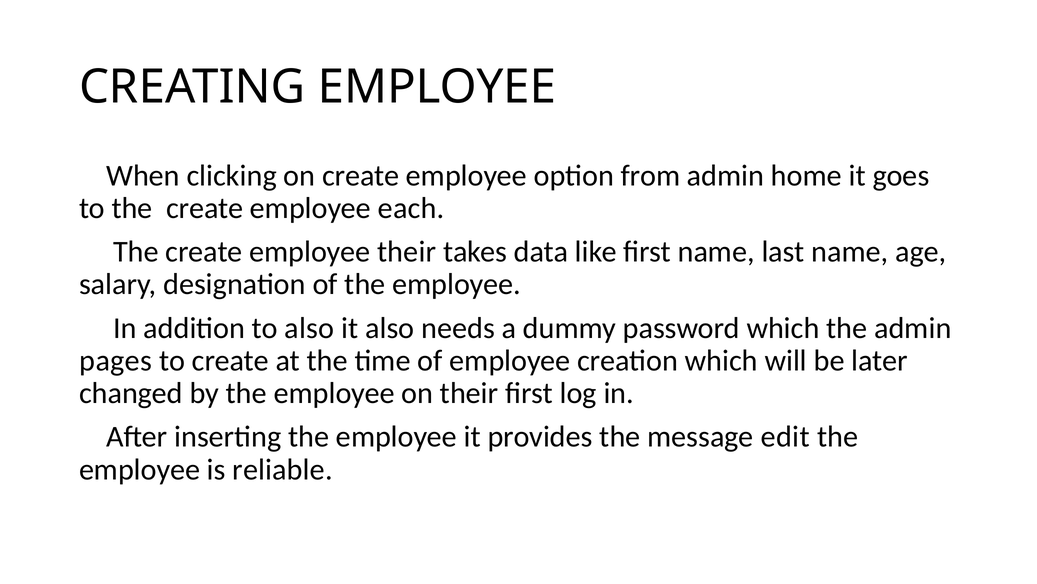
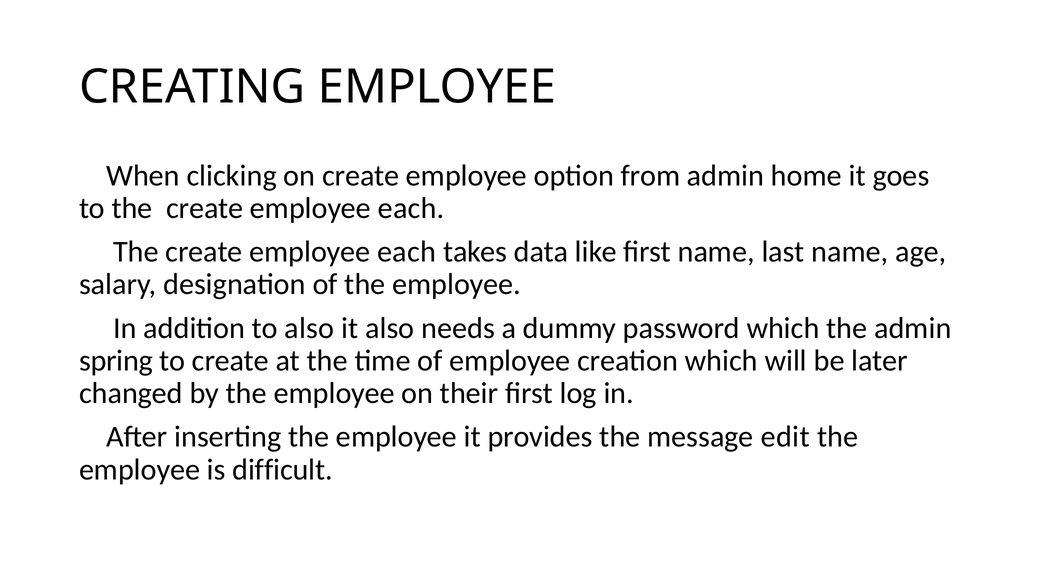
their: their -> each (407, 251)
pages: pages -> spring (116, 360)
reliable: reliable -> difficult (283, 469)
